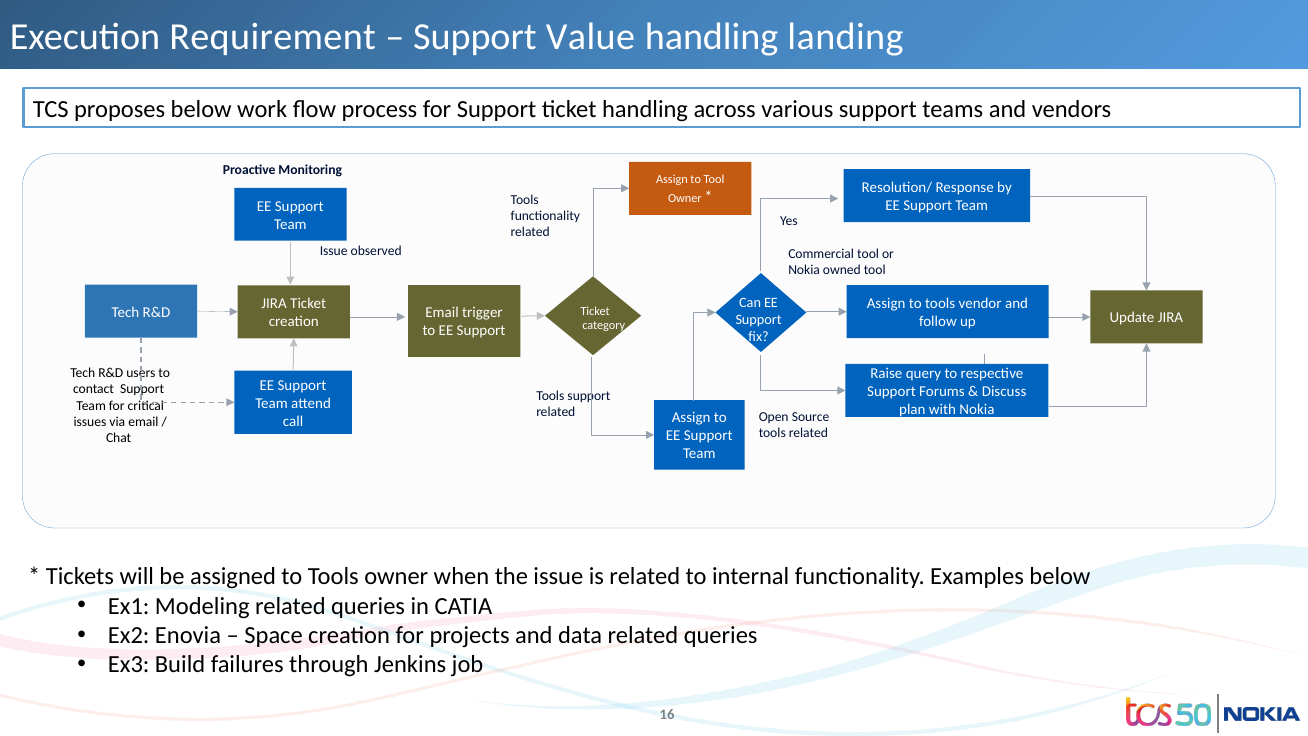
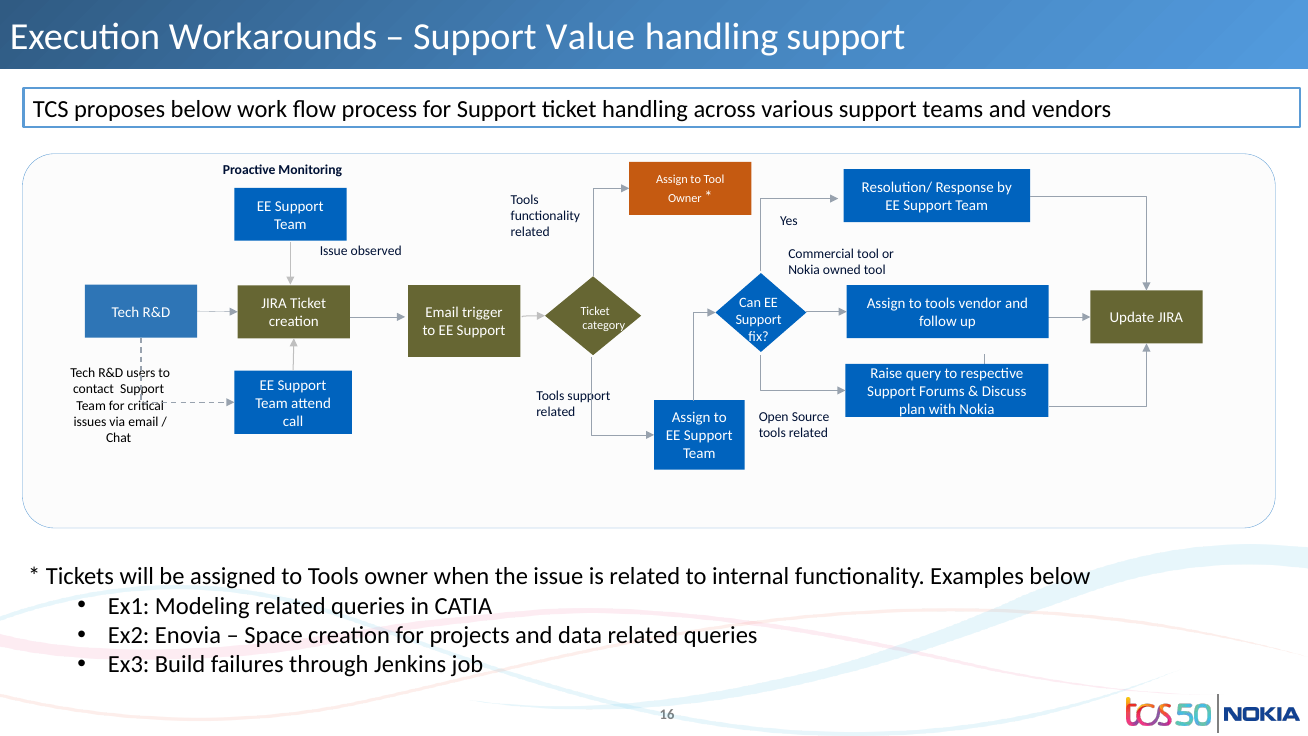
Requirement: Requirement -> Workarounds (273, 37)
handling landing: landing -> support (846, 37)
